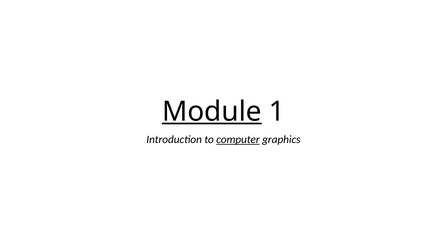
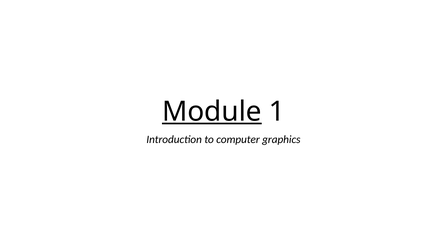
computer underline: present -> none (238, 140)
